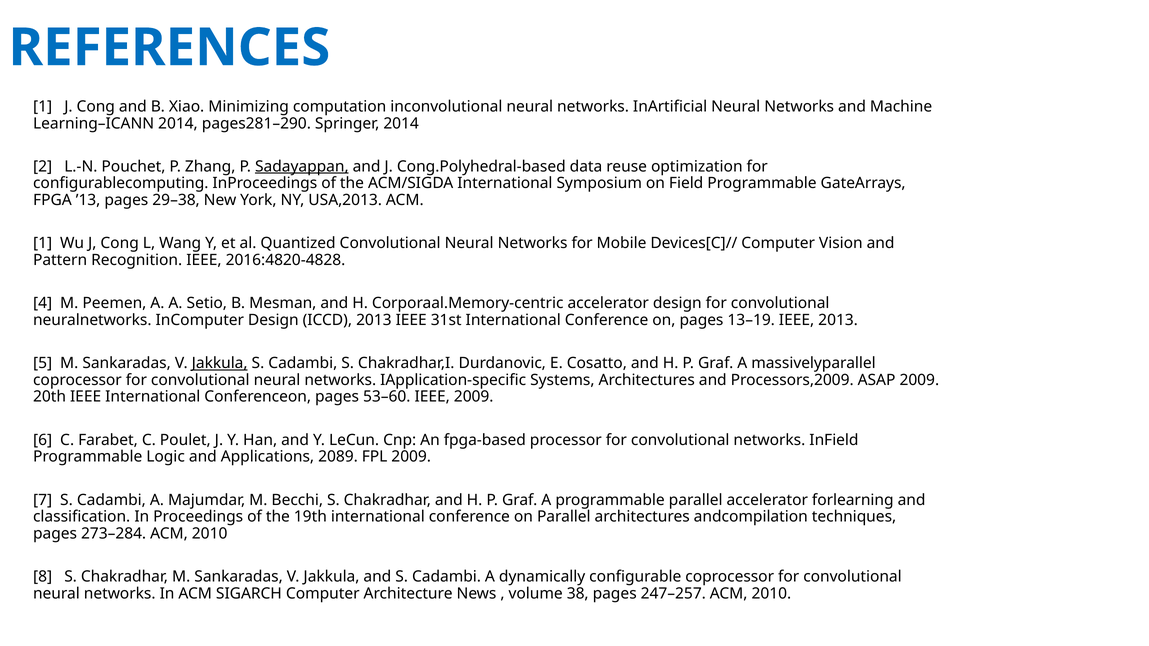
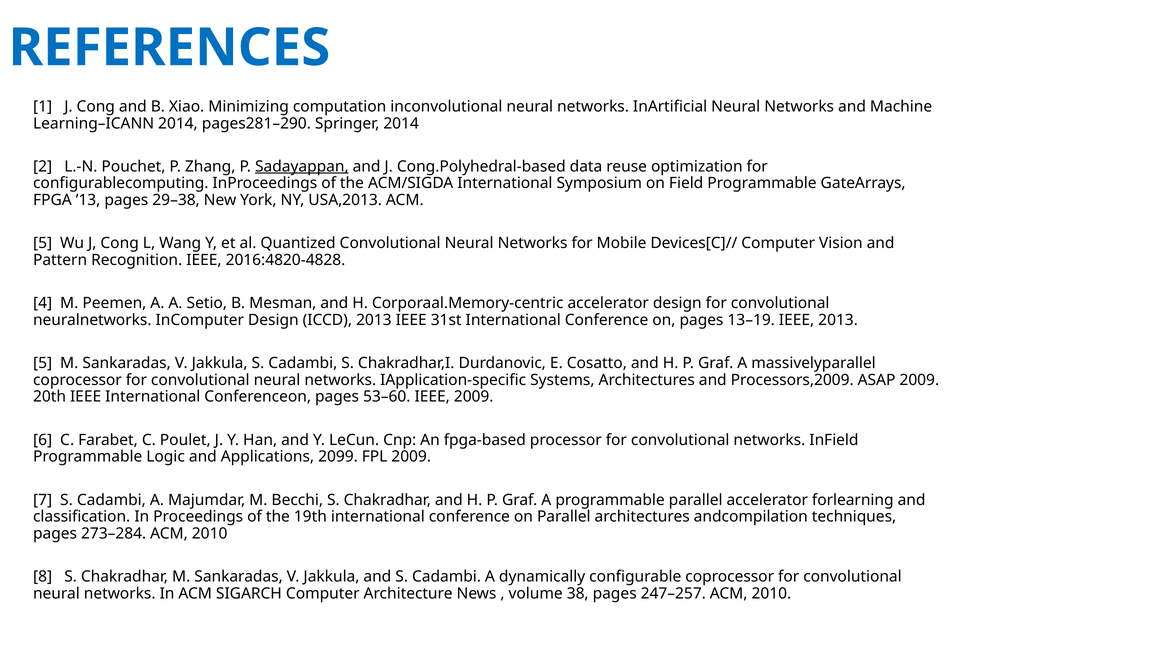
1: 1 -> 5 (43, 243)
Jakkula underline: present -> none (220, 363)
2089: 2089 -> 2099 (338, 457)
